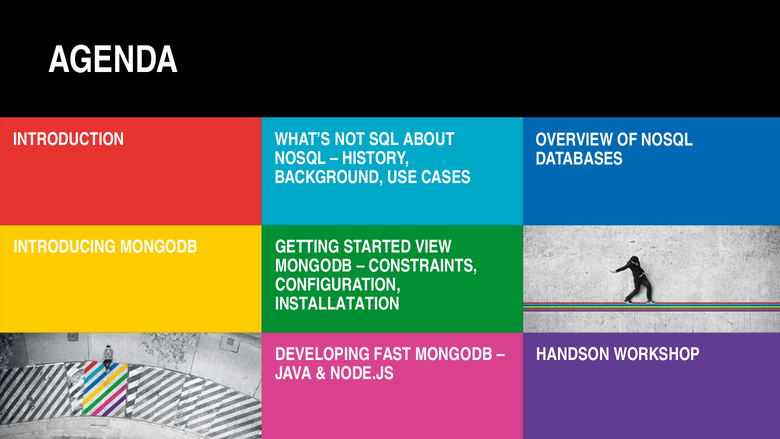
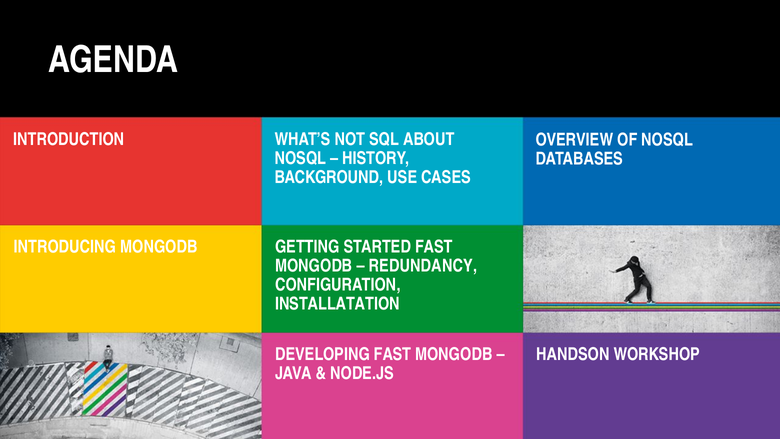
STARTED VIEW: VIEW -> FAST (434, 247)
CONSTRAINTS: CONSTRAINTS -> REDUNDANCY (423, 266)
